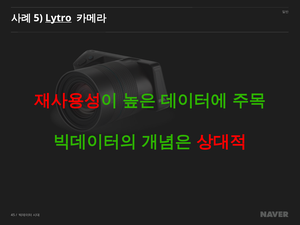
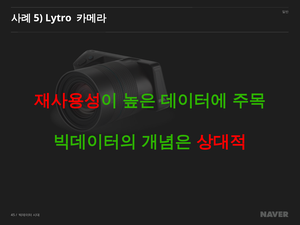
Lytro underline: present -> none (58, 18)
